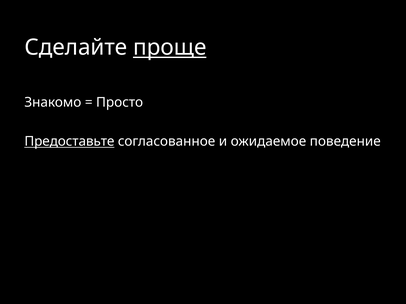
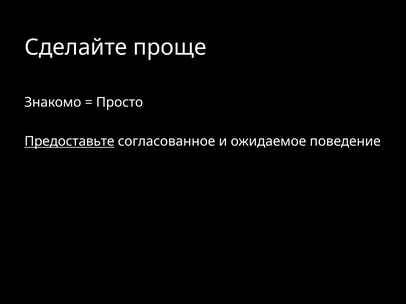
проще underline: present -> none (170, 48)
